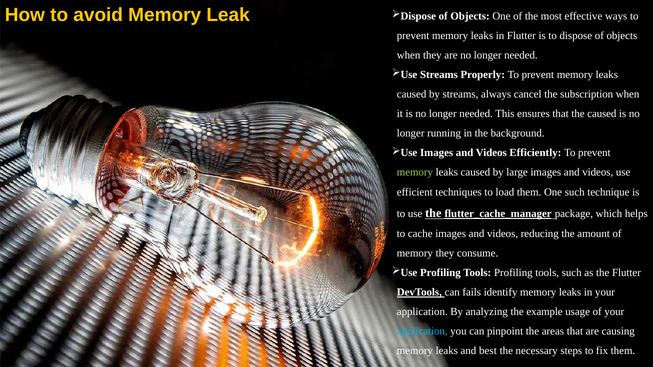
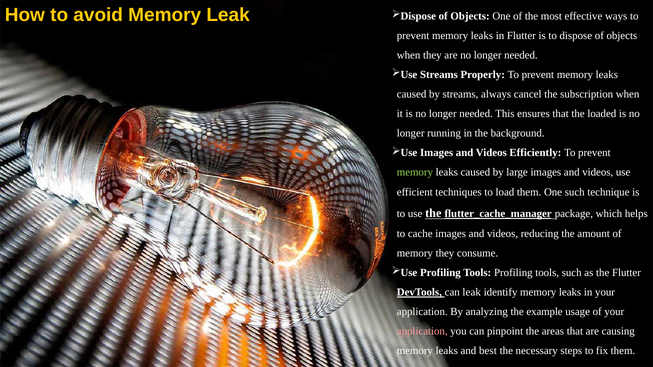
the caused: caused -> loaded (602, 114)
can fails: fails -> leak (472, 292)
application colour: light blue -> pink (422, 332)
